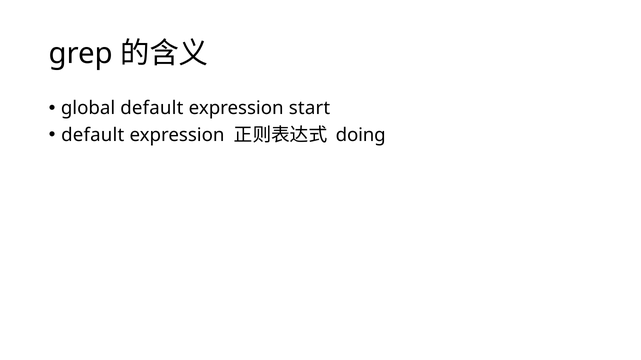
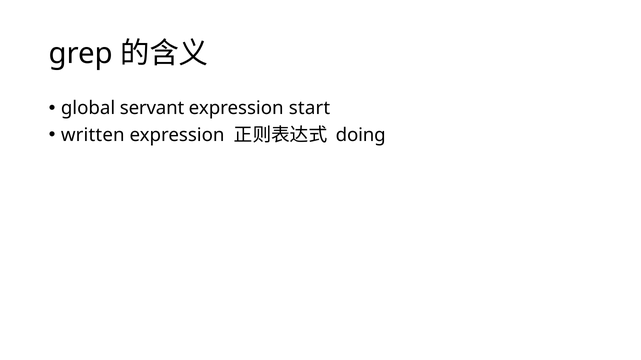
global default: default -> servant (152, 108)
default: default -> written (93, 135)
